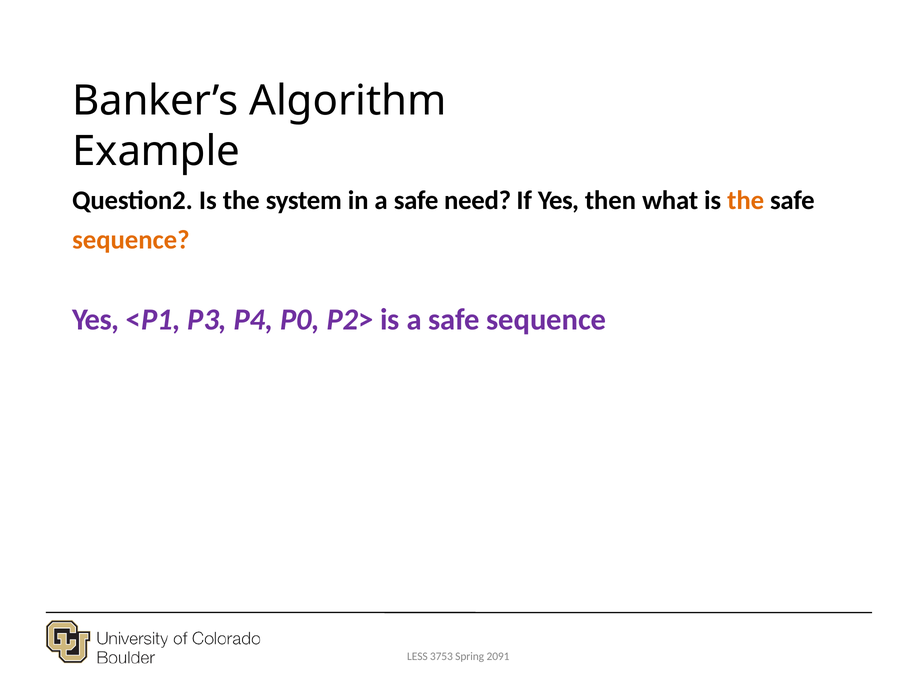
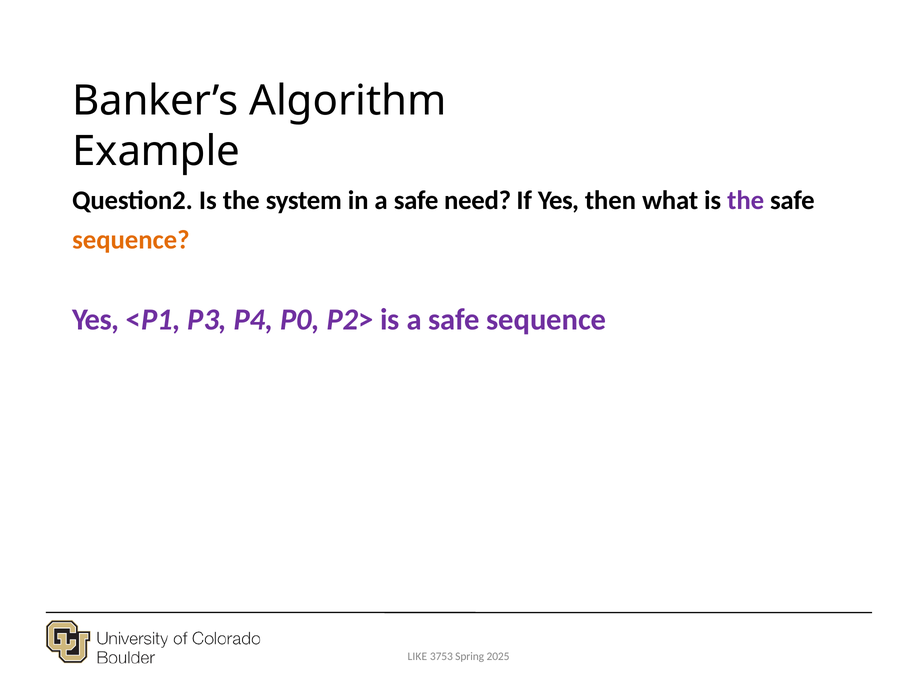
the colour: orange -> purple (746, 200)
LESS: LESS -> LIKE (417, 656)
2091: 2091 -> 2025 (498, 656)
